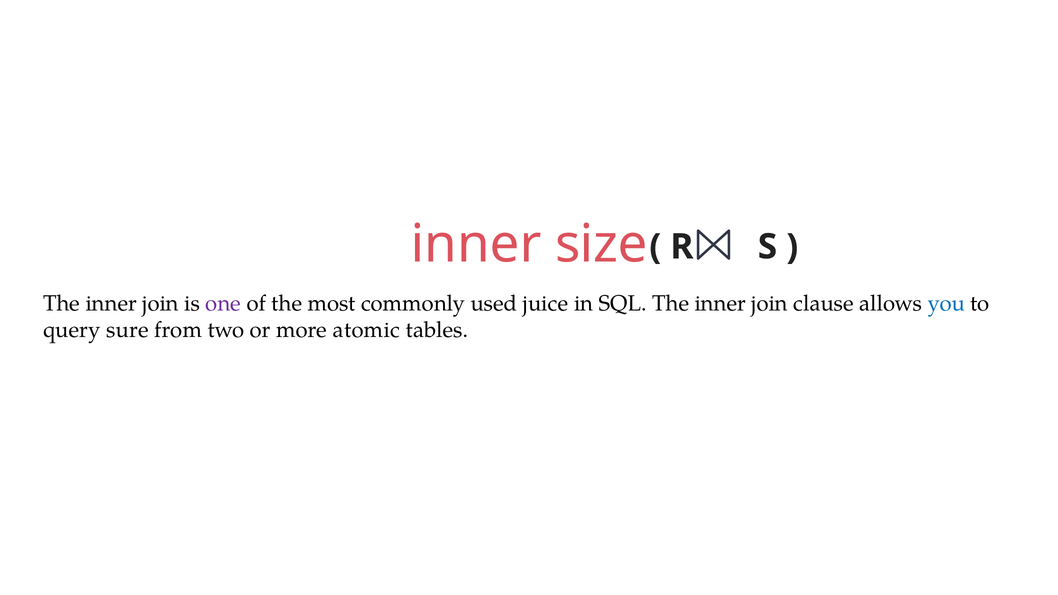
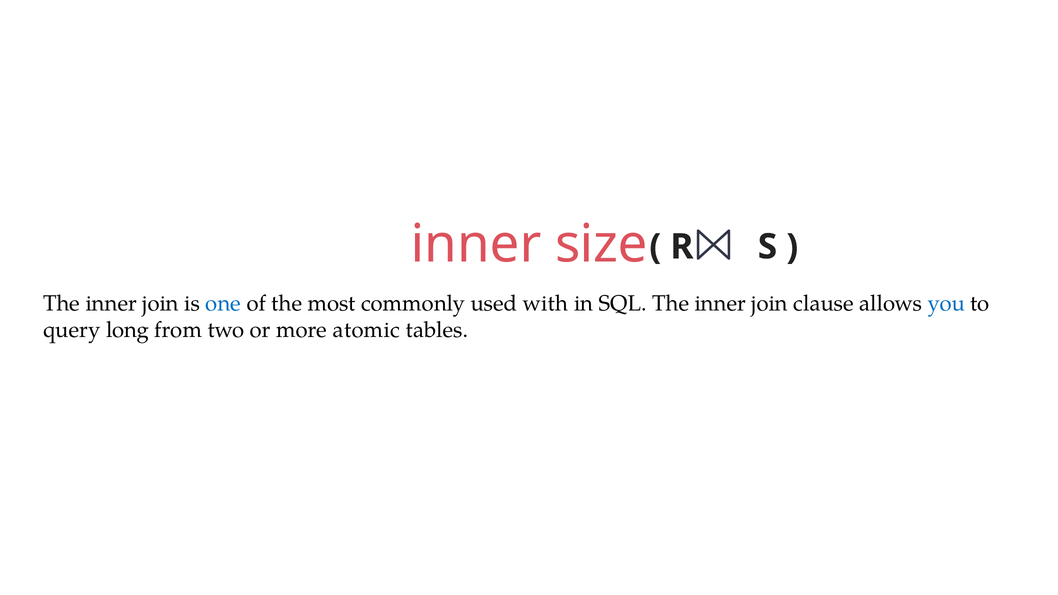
one colour: purple -> blue (223, 304)
juice: juice -> with (546, 304)
sure: sure -> long (128, 330)
